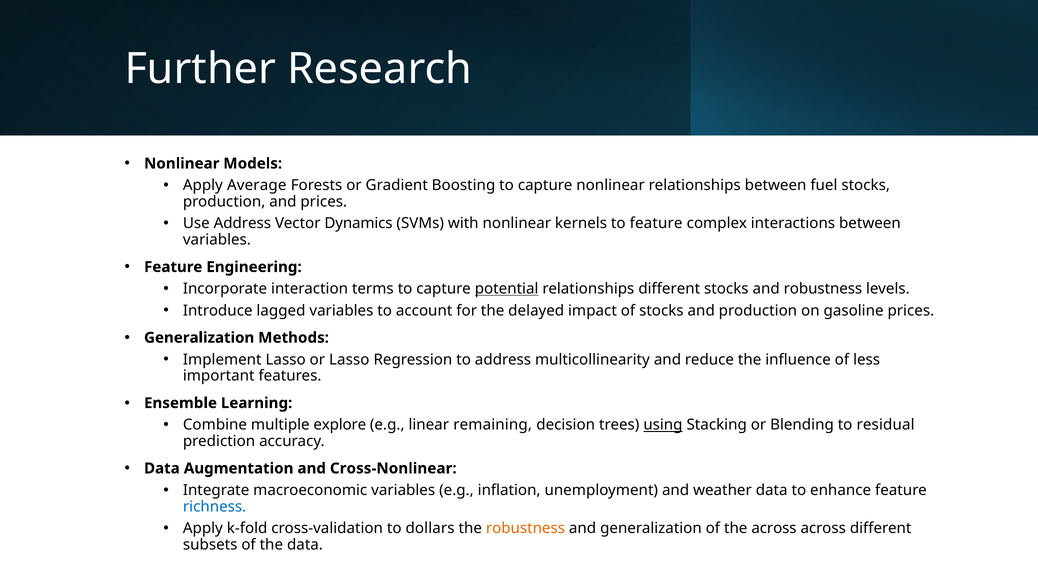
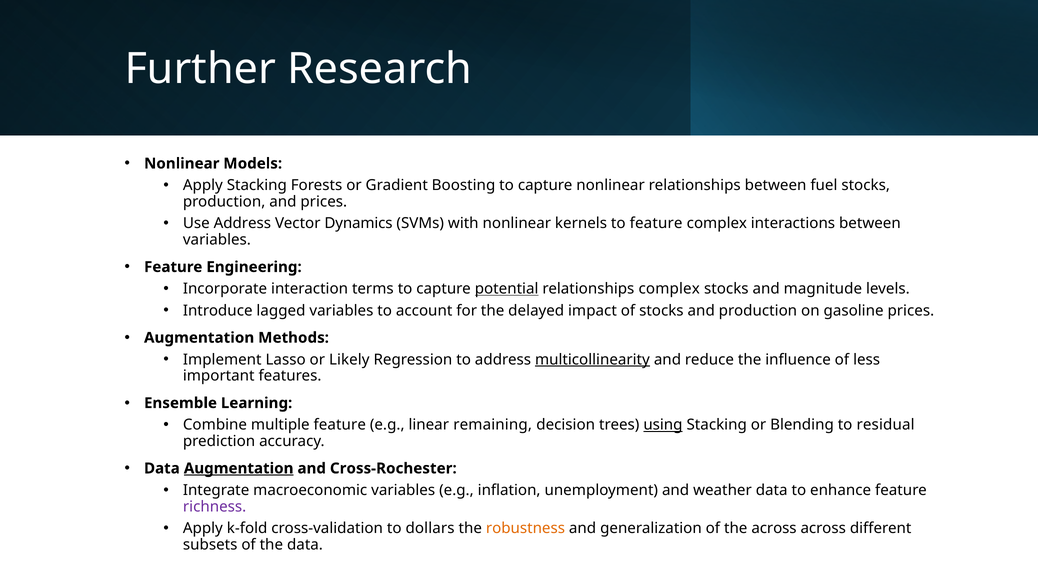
Apply Average: Average -> Stacking (257, 185)
relationships different: different -> complex (669, 289)
and robustness: robustness -> magnitude (823, 289)
Generalization: Generalization -> Augmentation (199, 338)
or Lasso: Lasso -> Likely (349, 359)
multicollinearity underline: none -> present (592, 359)
multiple explore: explore -> feature (340, 425)
Augmentation underline: none -> present (239, 468)
Cross-Nonlinear: Cross-Nonlinear -> Cross-Rochester (393, 468)
richness colour: blue -> purple (215, 506)
